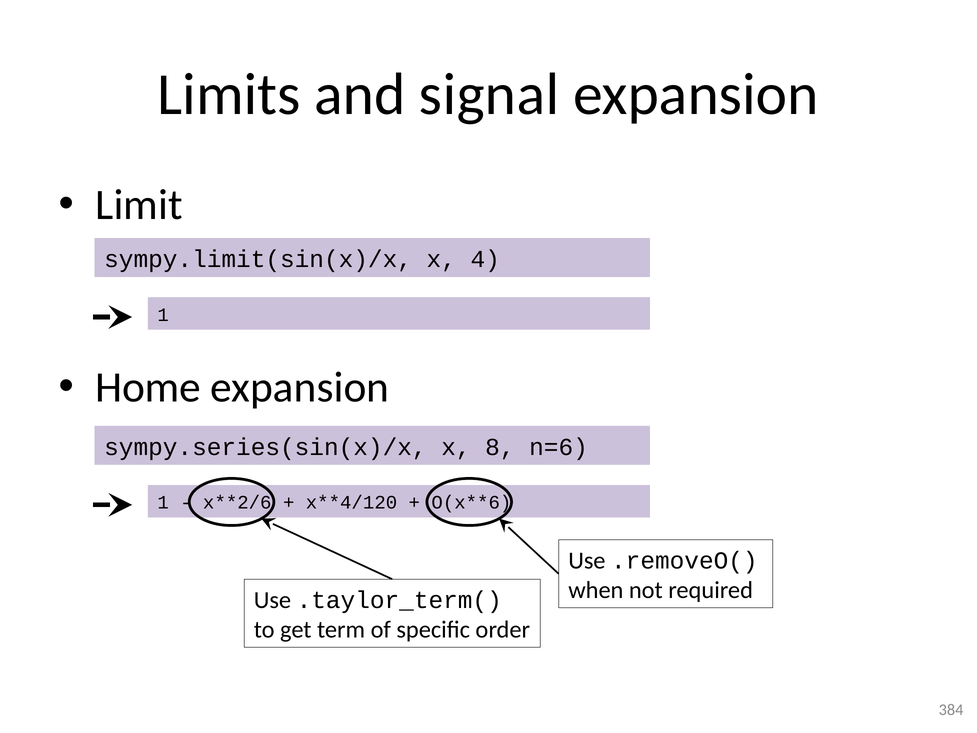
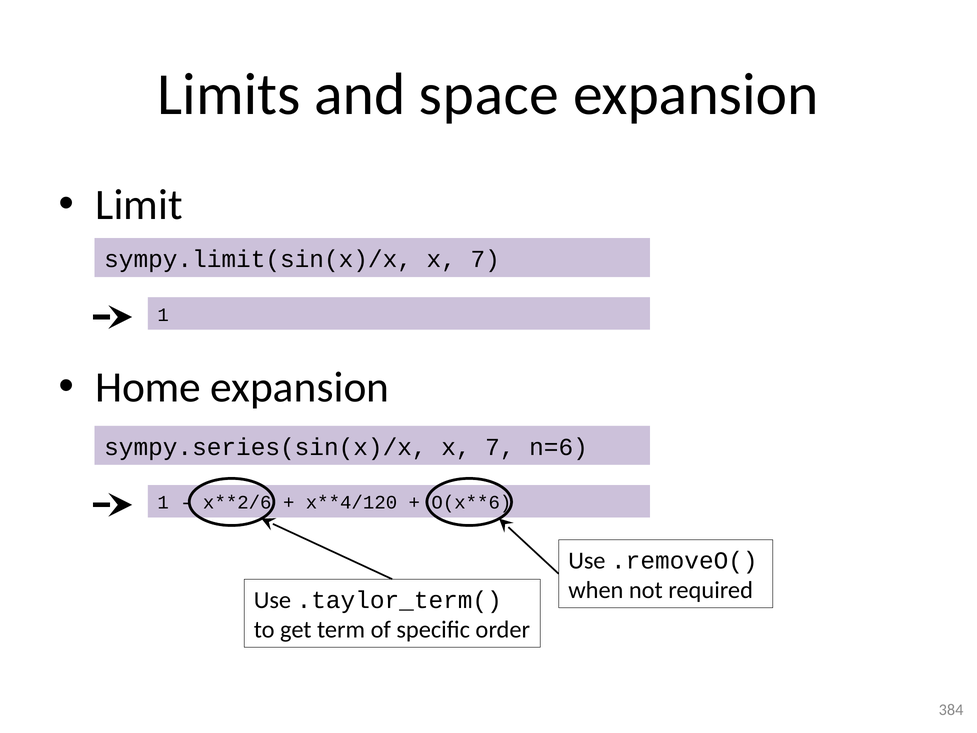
signal: signal -> space (489, 95)
sympy.limit(sin(x)/x x 4: 4 -> 7 (485, 259)
sympy.series(sin(x)/x x 8: 8 -> 7 (500, 447)
